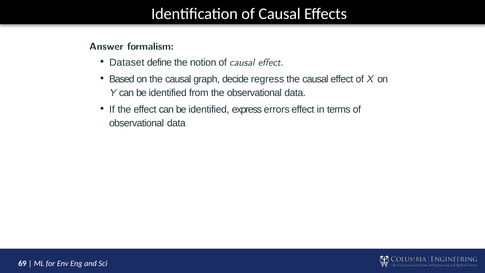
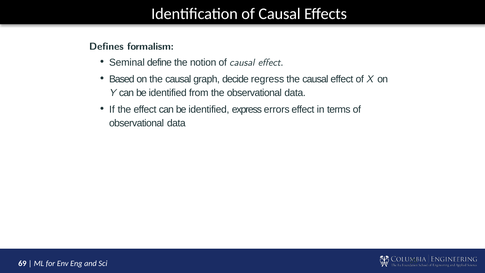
Answer: Answer -> Defines (106, 46)
Dataset: Dataset -> Seminal (127, 62)
